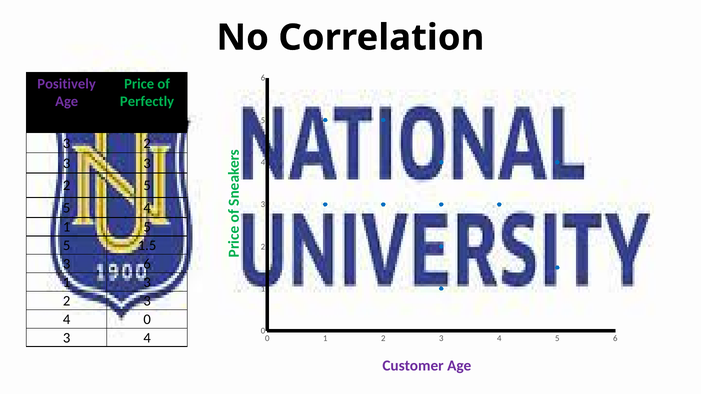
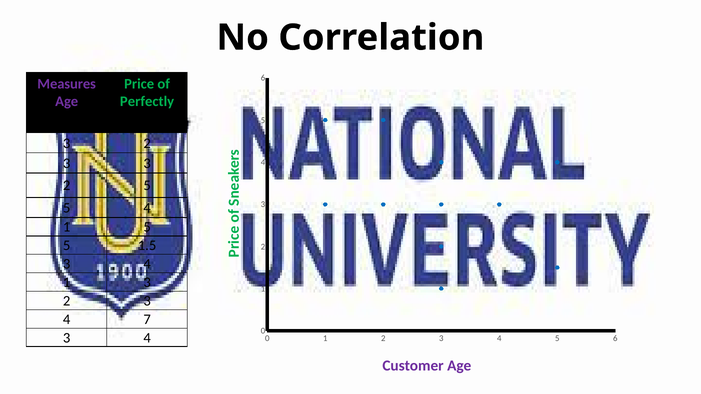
Positively: Positively -> Measures (67, 84)
6: 6 -> 4 (147, 264)
4 0: 0 -> 7 (147, 320)
